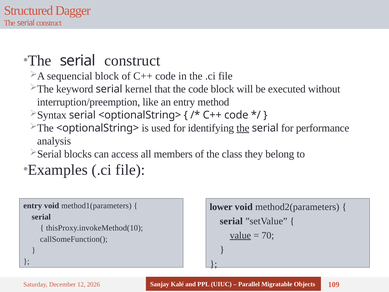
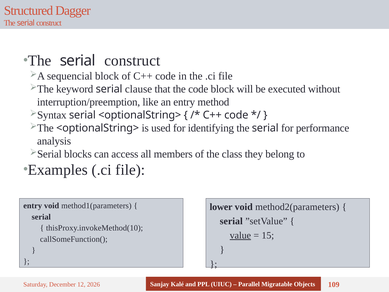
kernel: kernel -> clause (139, 89)
the underline: present -> none (243, 128)
70: 70 -> 15 (268, 235)
